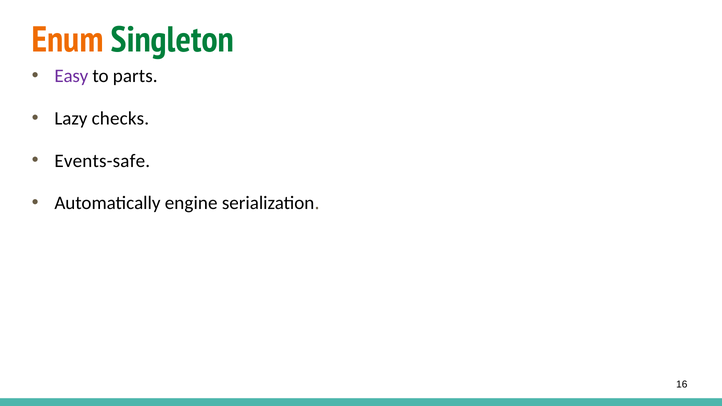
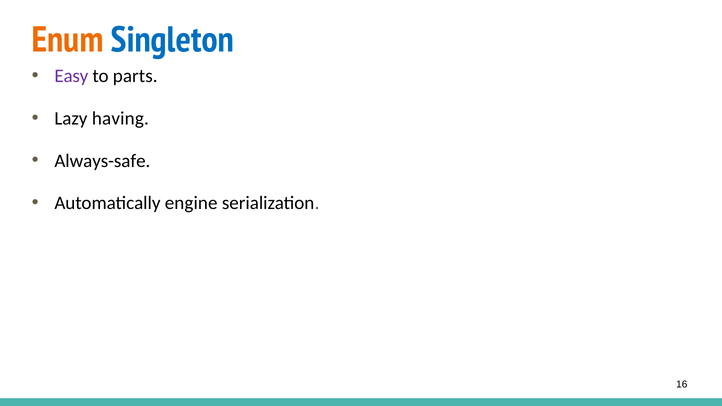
Singleton colour: green -> blue (172, 40)
checks: checks -> having (120, 119)
Events-safe: Events-safe -> Always-safe (102, 161)
